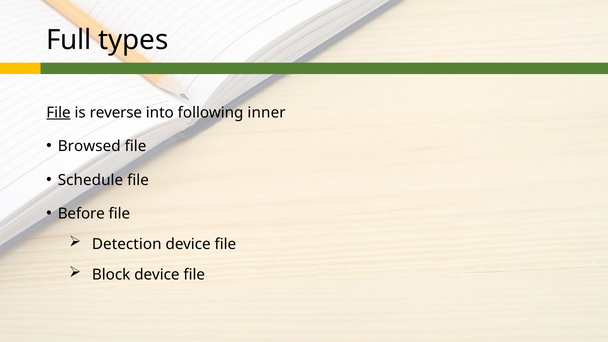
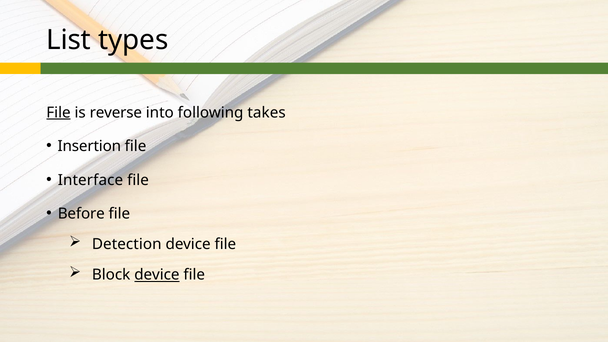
Full: Full -> List (69, 40)
inner: inner -> takes (267, 113)
Browsed: Browsed -> Insertion (89, 146)
Schedule: Schedule -> Interface (90, 180)
device underline: none -> present (157, 275)
